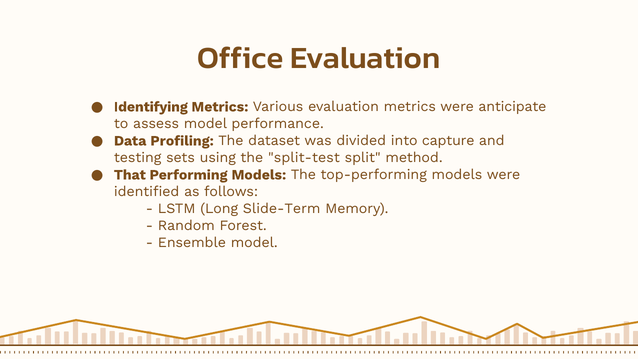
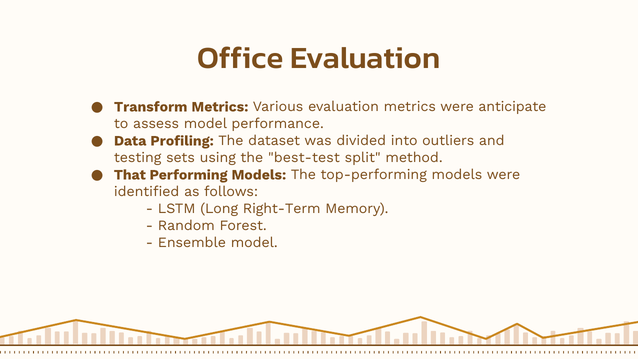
Identifying: Identifying -> Transform (151, 107)
capture: capture -> outliers (448, 141)
split-test: split-test -> best-test (304, 158)
Slide-Term: Slide-Term -> Right-Term (282, 209)
